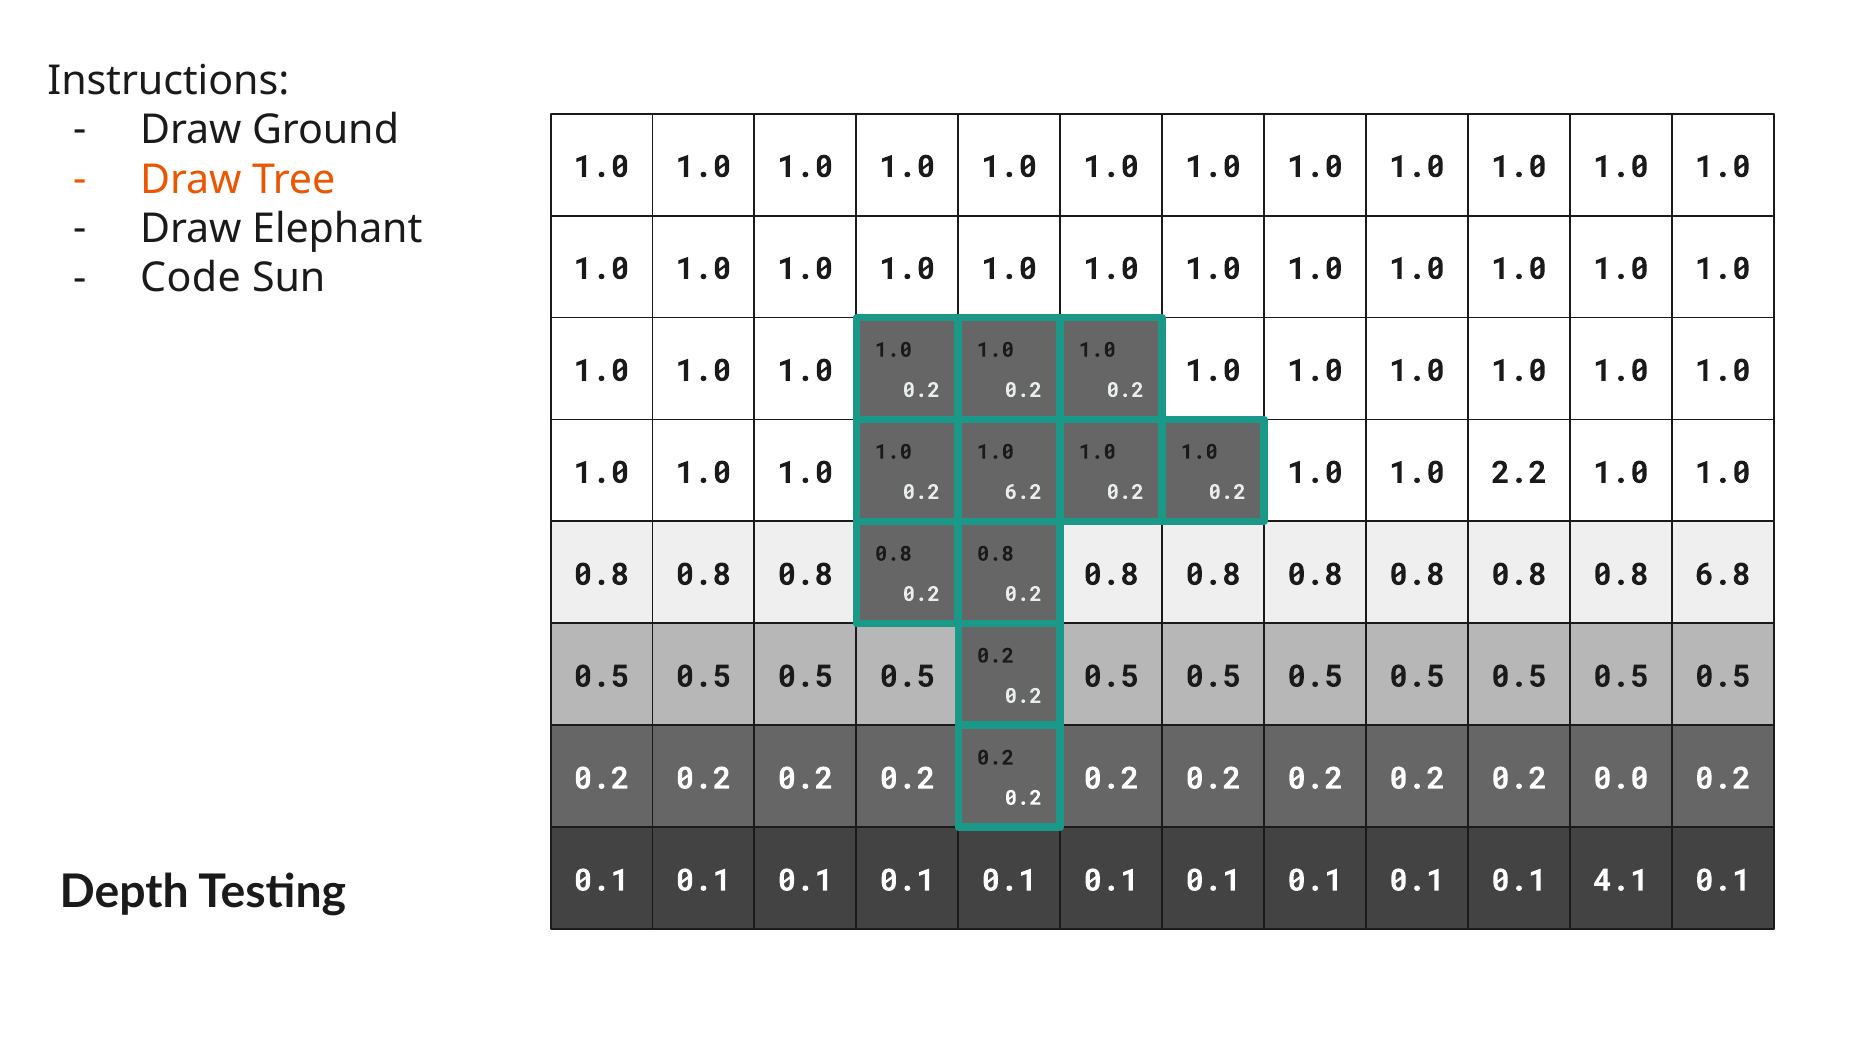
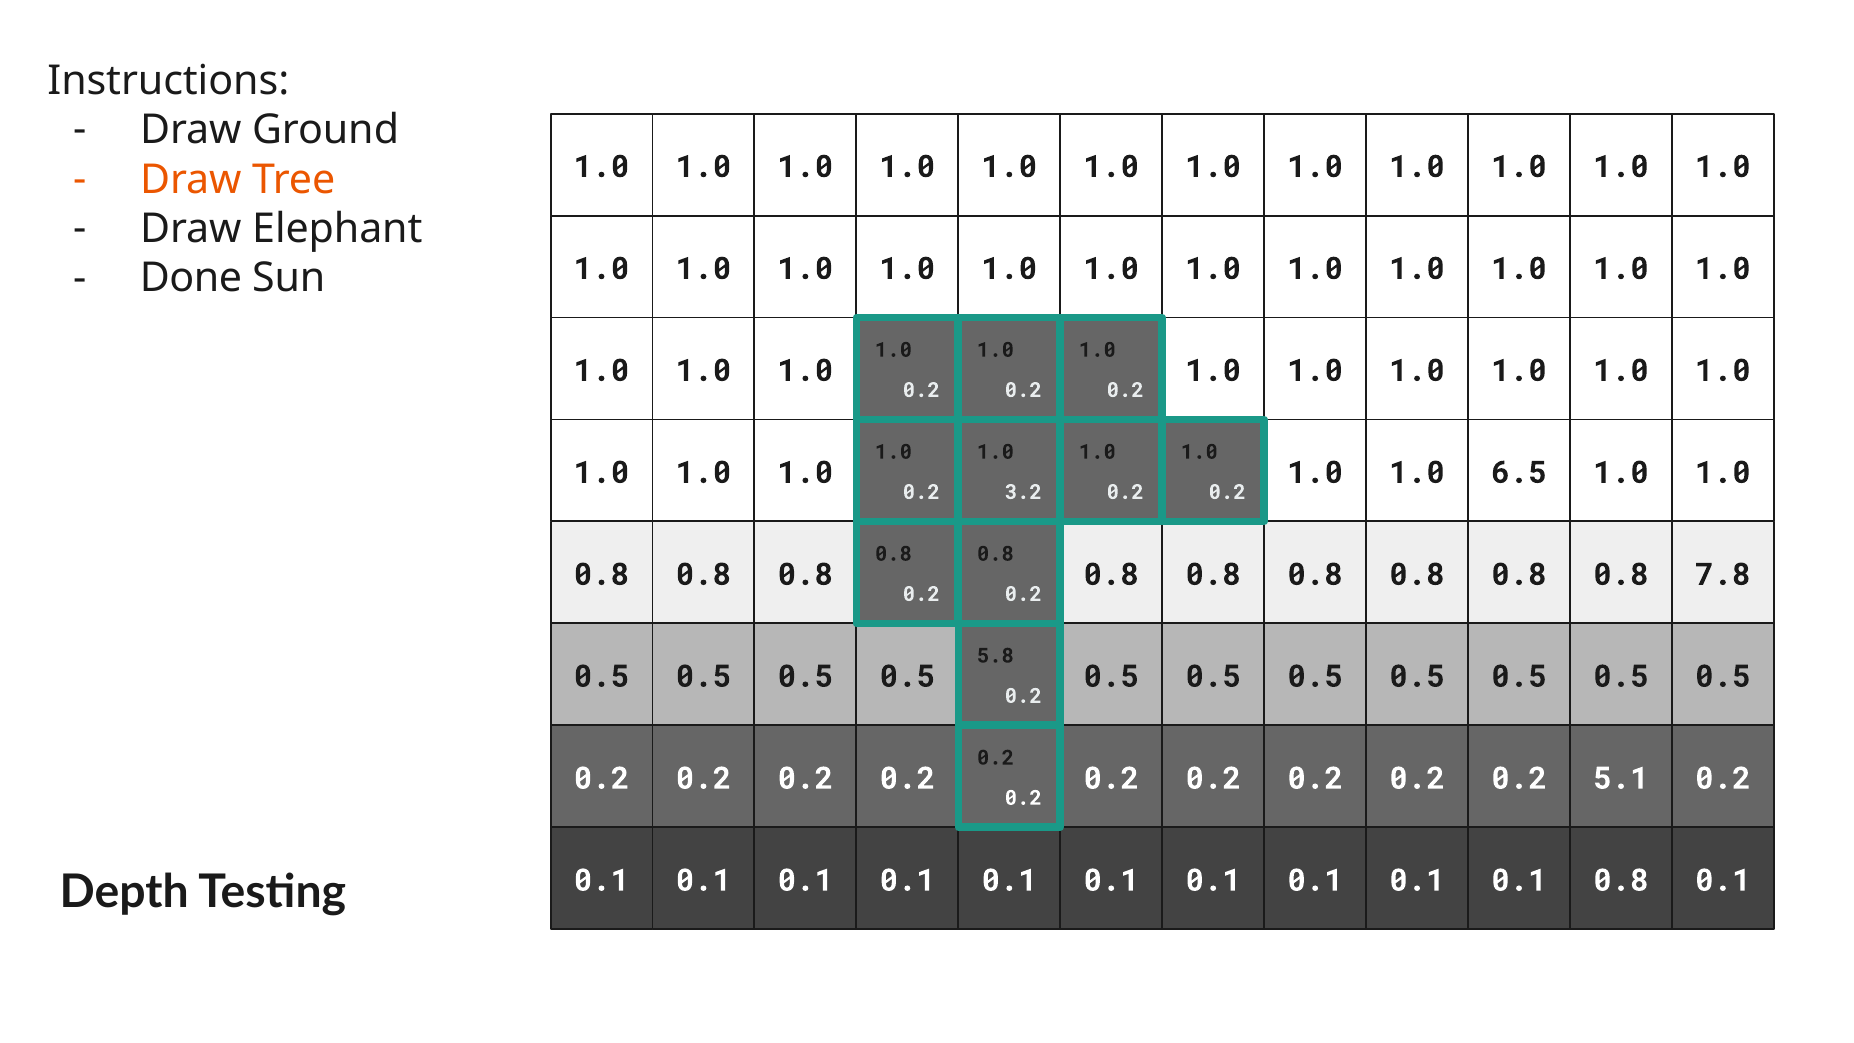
Code: Code -> Done (191, 278)
2.2: 2.2 -> 6.5 (1519, 473)
6.2: 6.2 -> 3.2 (1023, 492)
6.8: 6.8 -> 7.8 (1723, 575)
0.2: 0.2 -> 5.8 (995, 656)
0.0: 0.0 -> 5.1 (1621, 778)
4.1: 4.1 -> 0.8 (1621, 880)
